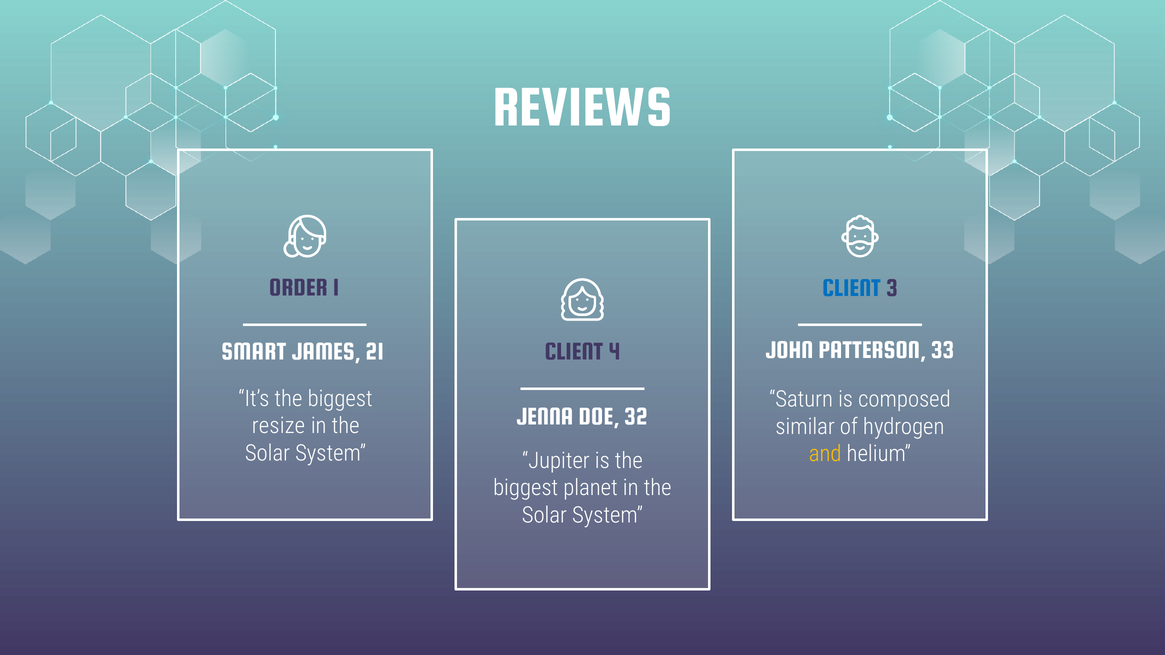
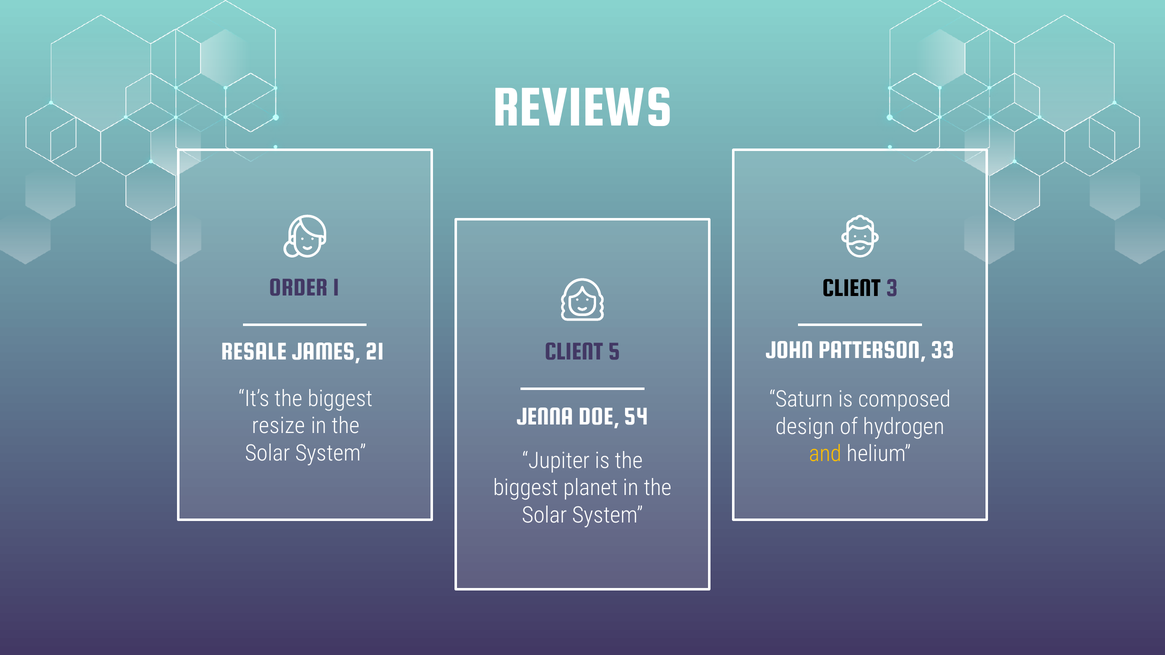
CLIENT colour: blue -> black (852, 288)
SMART: SMART -> RESALE (254, 351)
4: 4 -> 5 (614, 351)
32: 32 -> 54 (636, 416)
similar: similar -> design (805, 427)
